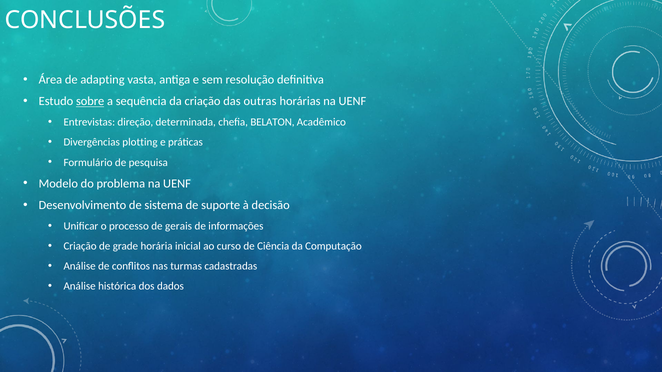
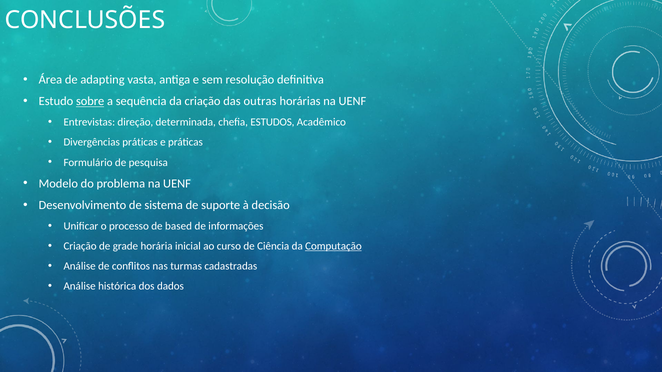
BELATON: BELATON -> ESTUDOS (272, 122)
Divergências plotting: plotting -> práticas (140, 142)
gerais: gerais -> based (179, 226)
Computação underline: none -> present (333, 246)
